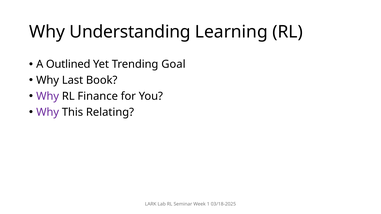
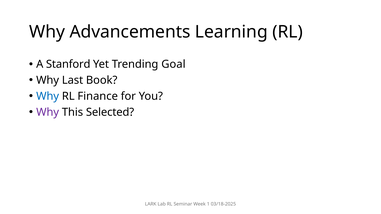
Understanding: Understanding -> Advancements (130, 32)
Outlined: Outlined -> Stanford (68, 64)
Why colour: purple -> blue (48, 96)
Relating: Relating -> Selected (110, 112)
